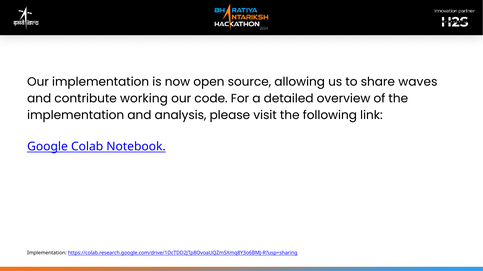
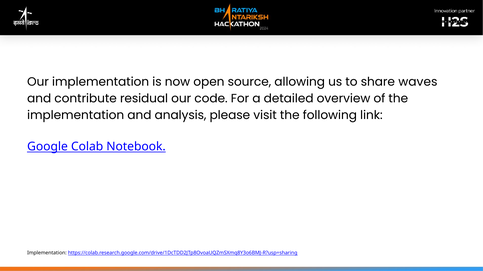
working: working -> residual (144, 99)
